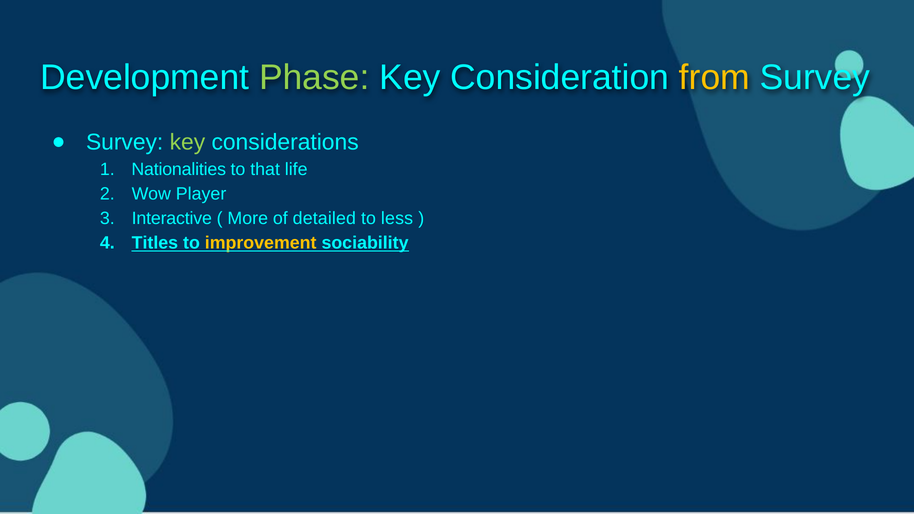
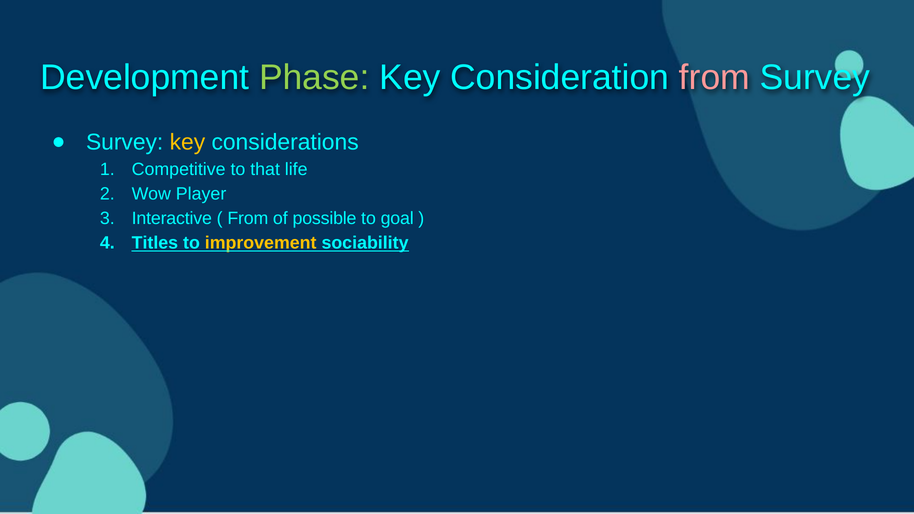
from colour: yellow -> pink (714, 77)
key colour: light green -> yellow (187, 142)
Nationalities: Nationalities -> Competitive (179, 170)
More: More -> From (248, 219)
detailed: detailed -> possible (325, 219)
less: less -> goal (397, 219)
